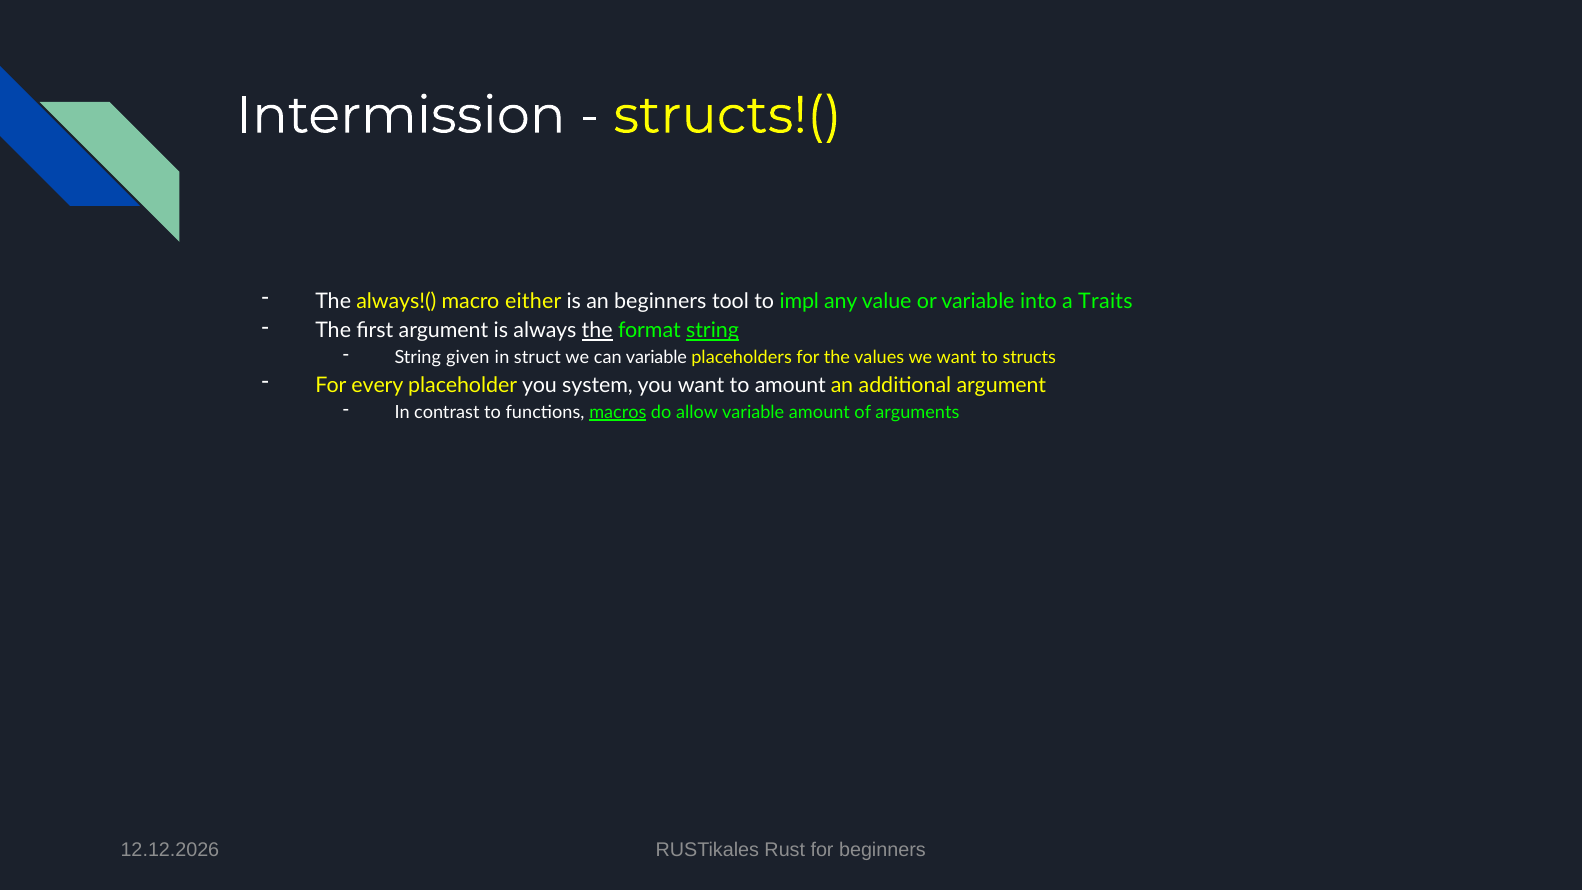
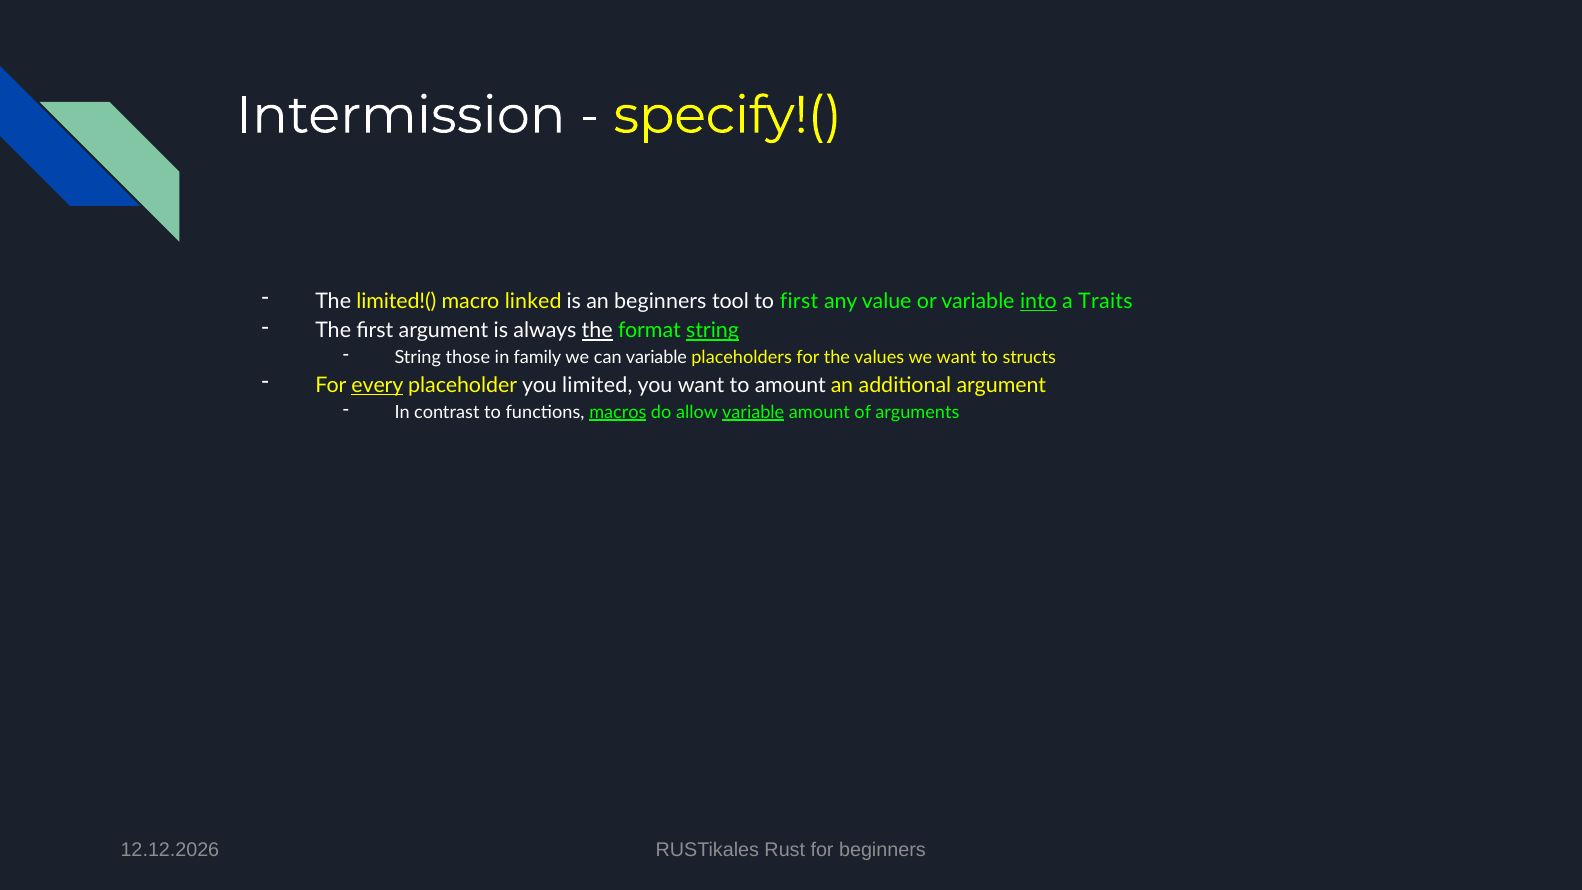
structs!(: structs!( -> specify!( (728, 115)
always!(: always!( -> limited!( (396, 301)
either: either -> linked (533, 301)
to impl: impl -> first (799, 301)
into underline: none -> present (1038, 301)
given: given -> those (468, 358)
struct: struct -> family (537, 358)
every underline: none -> present (377, 385)
system: system -> limited (597, 385)
variable underline: none -> present (753, 412)
